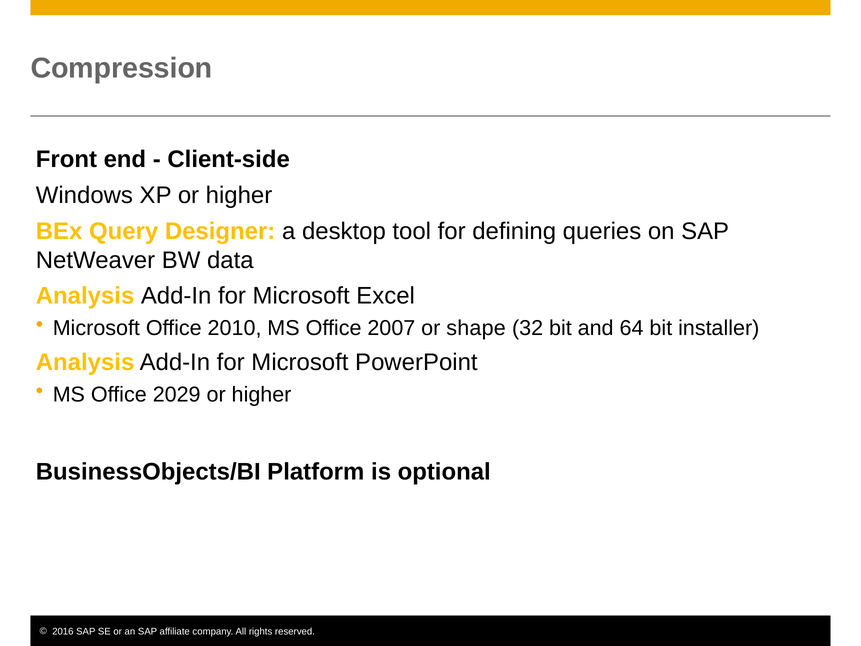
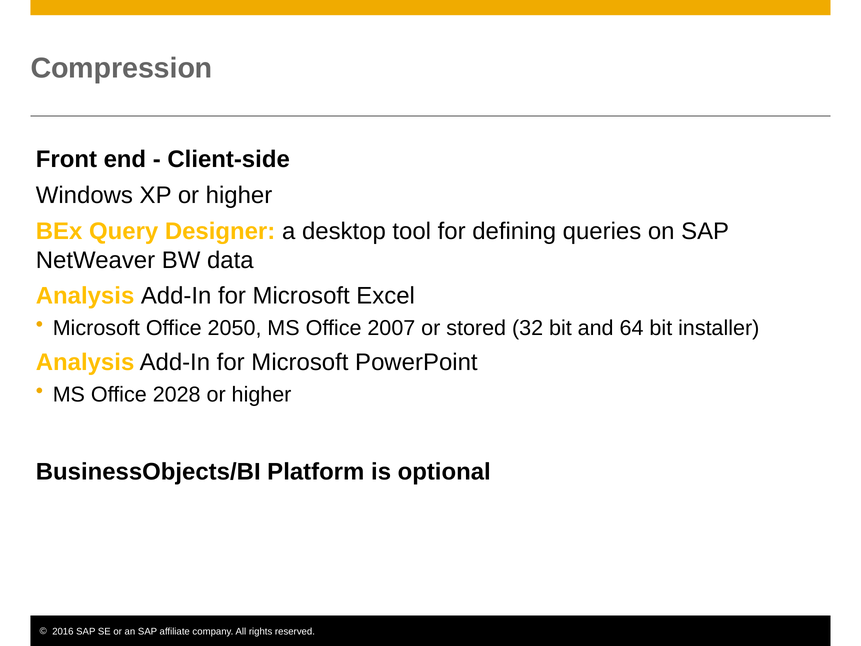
2010: 2010 -> 2050 (235, 328)
shape: shape -> stored (476, 328)
2029: 2029 -> 2028 (177, 394)
